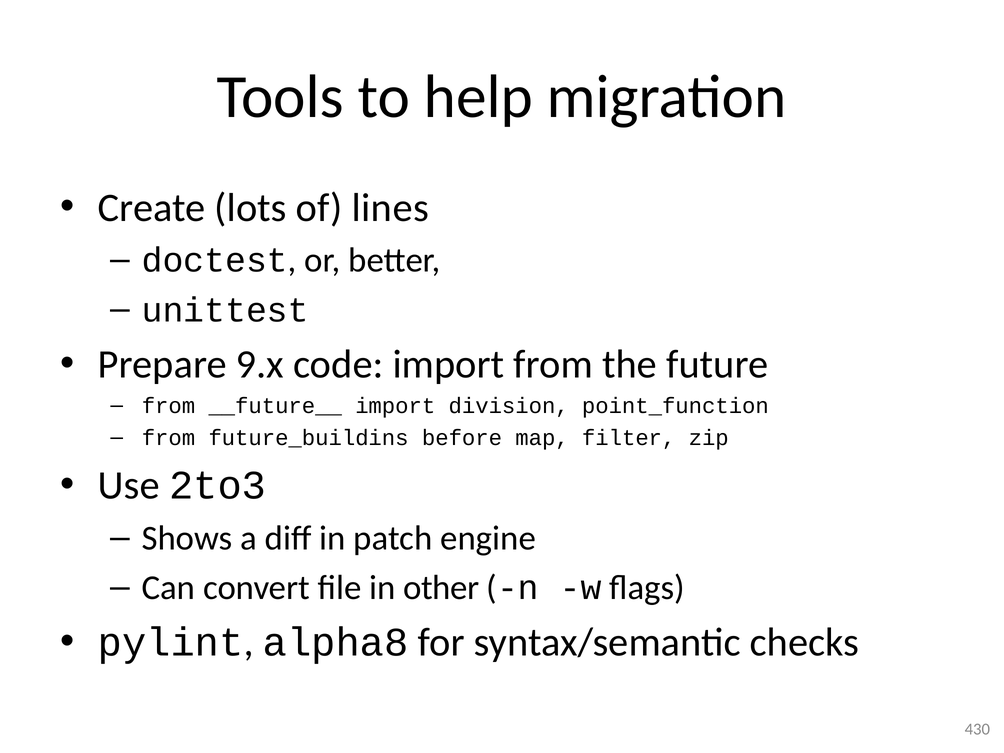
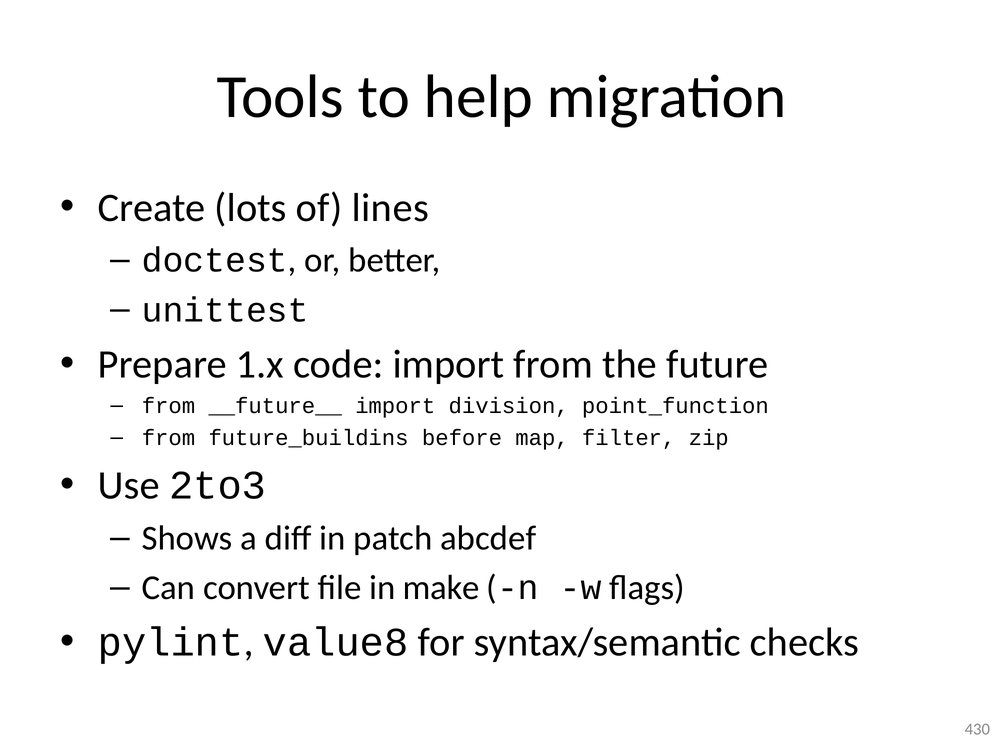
9.x: 9.x -> 1.x (260, 365)
engine: engine -> abcdef (488, 538)
other: other -> make (441, 588)
alpha8: alpha8 -> value8 (336, 642)
